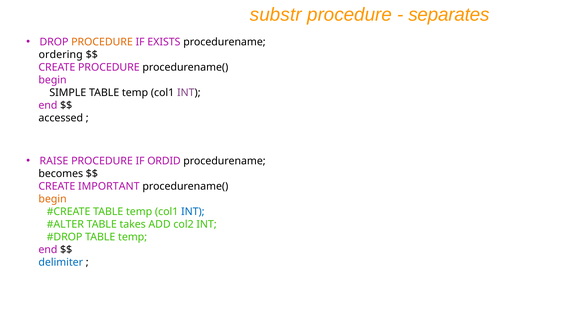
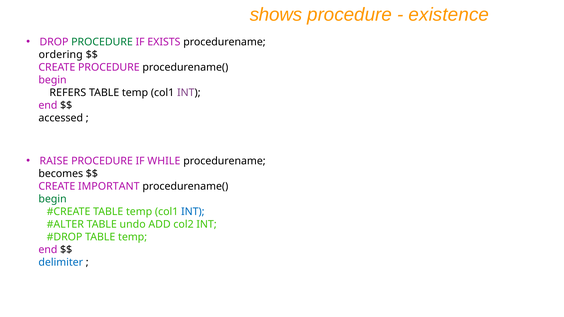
substr: substr -> shows (276, 15)
separates: separates -> existence (449, 15)
PROCEDURE colour: orange -> green (102, 42)
SIMPLE: SIMPLE -> REFERS (68, 93)
ORDID: ORDID -> WHILE (164, 161)
begin colour: orange -> green (53, 199)
takes: takes -> undo (133, 225)
